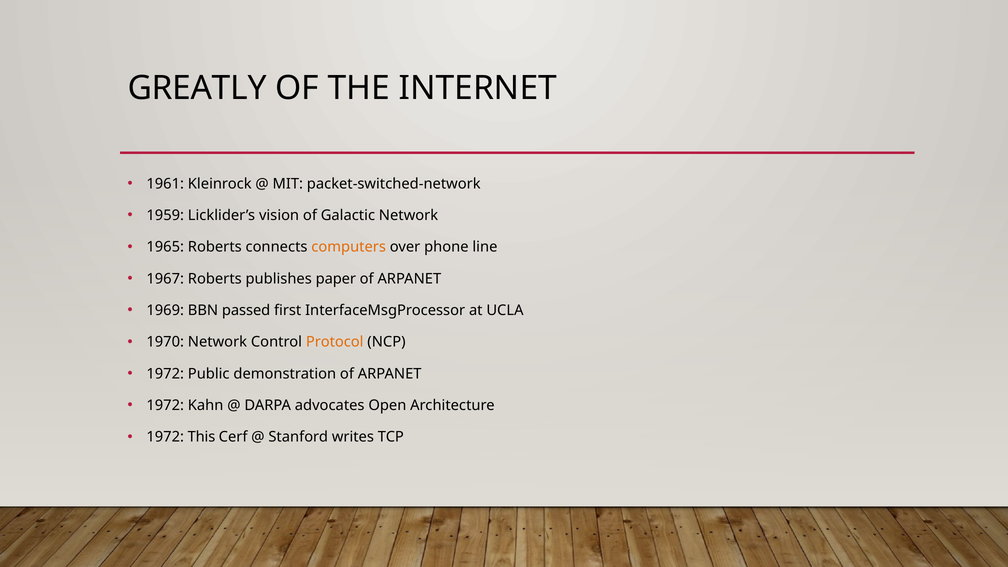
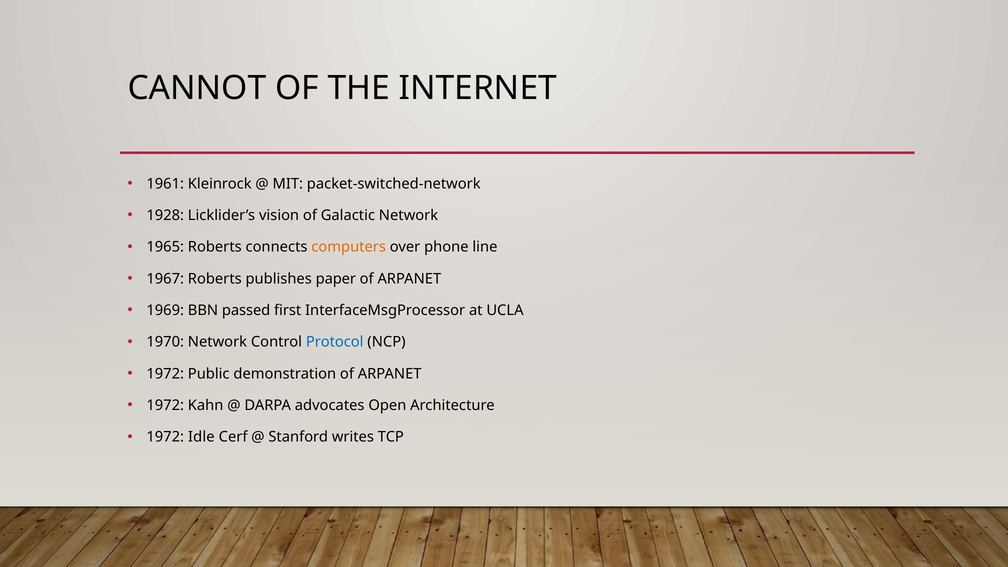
GREATLY: GREATLY -> CANNOT (197, 88)
1959: 1959 -> 1928 (165, 215)
Protocol colour: orange -> blue (335, 342)
This: This -> Idle (201, 437)
